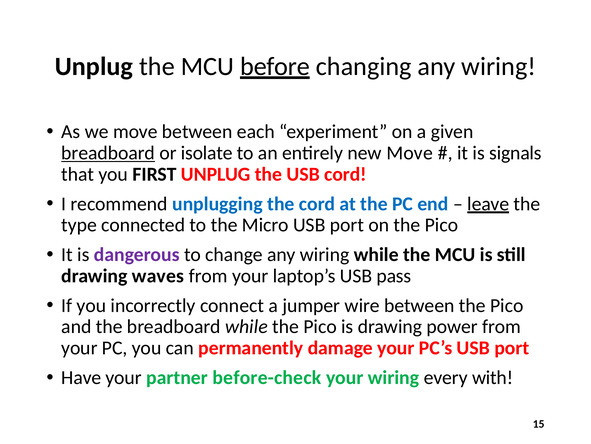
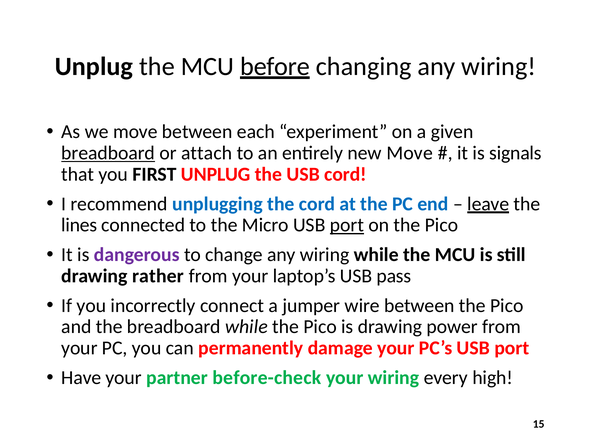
isolate: isolate -> attach (207, 153)
type: type -> lines (79, 225)
port underline: none -> present (347, 225)
waves: waves -> rather (158, 276)
with: with -> high (493, 377)
